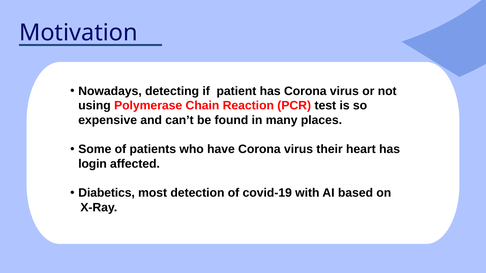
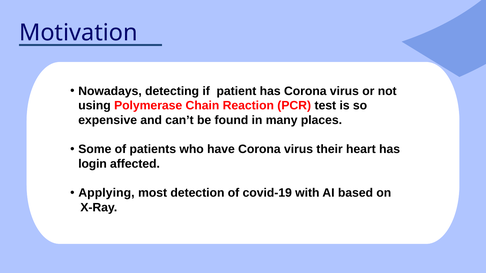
Diabetics: Diabetics -> Applying (106, 193)
